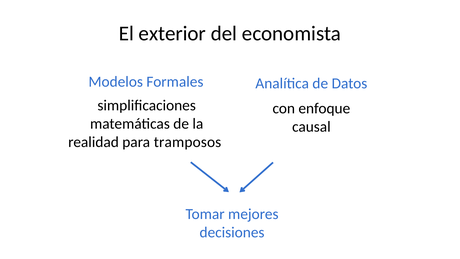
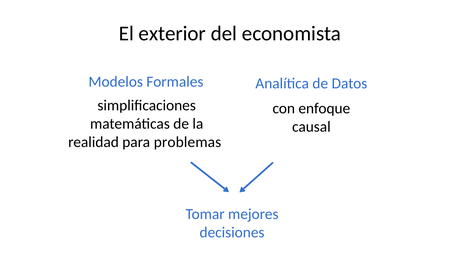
tramposos: tramposos -> problemas (188, 142)
